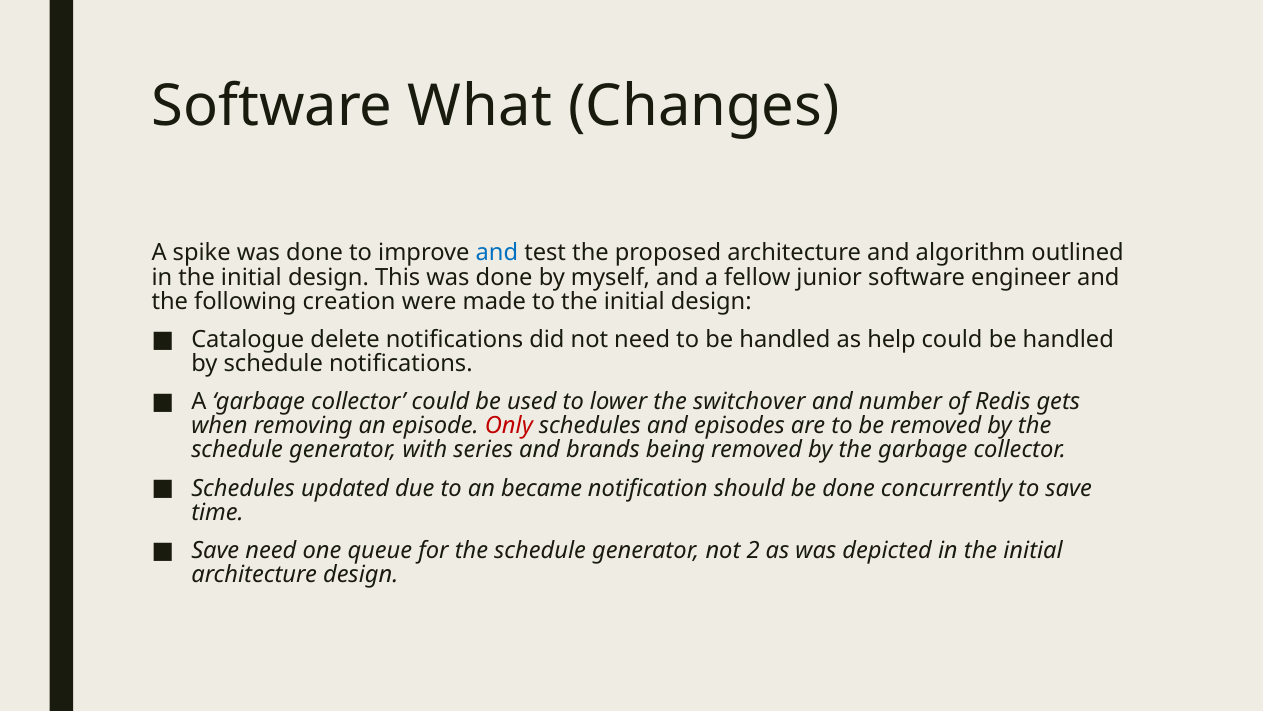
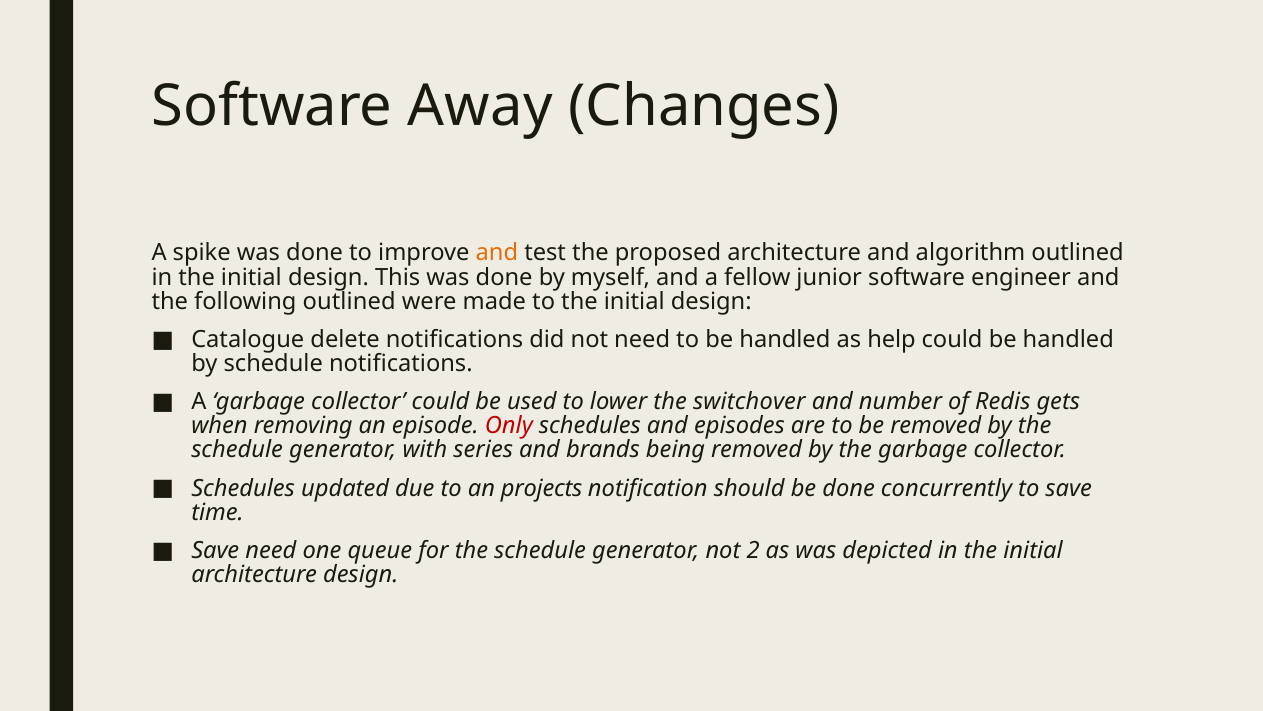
What: What -> Away (480, 106)
and colour: blue -> orange (497, 253)
following creation: creation -> outlined (349, 301)
became: became -> projects (542, 488)
